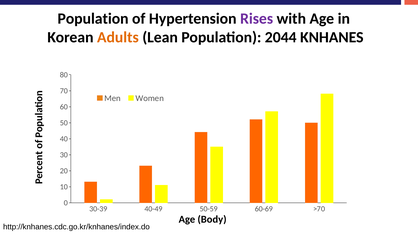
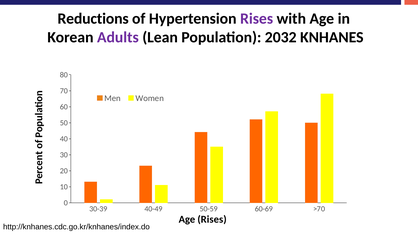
Population: Population -> Reductions (93, 19)
Adults colour: orange -> purple (118, 37)
2044: 2044 -> 2032 (281, 37)
Age Body: Body -> Rises (212, 219)
